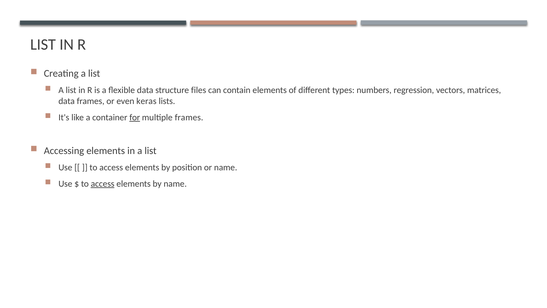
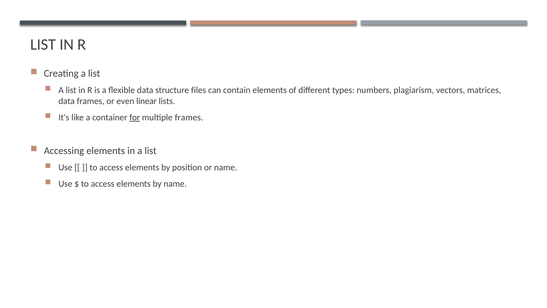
regression: regression -> plagiarism (414, 90)
keras: keras -> linear (147, 101)
access underline: present -> none (103, 184)
